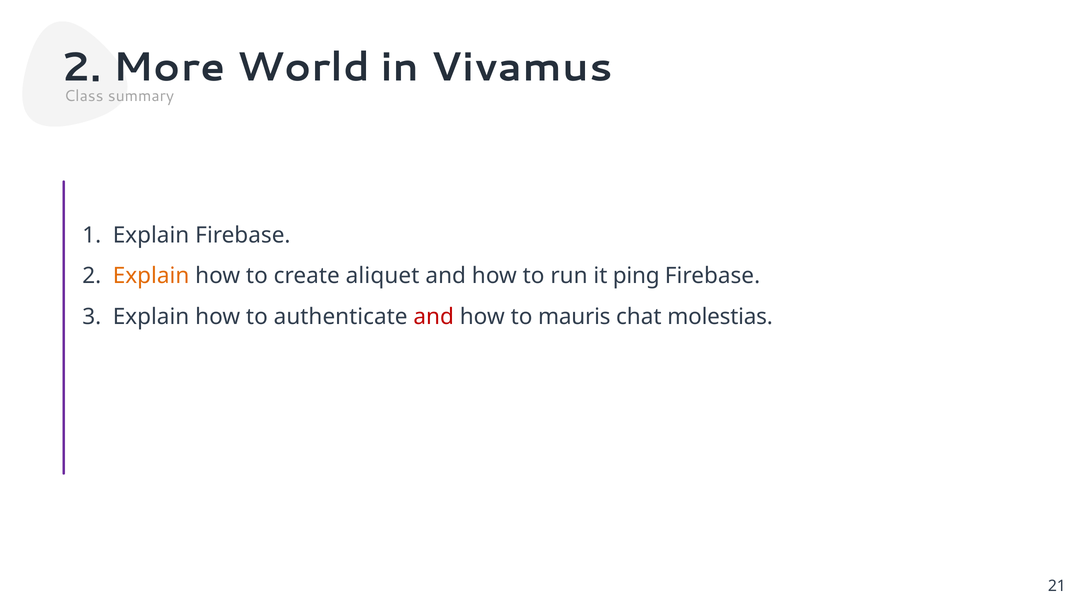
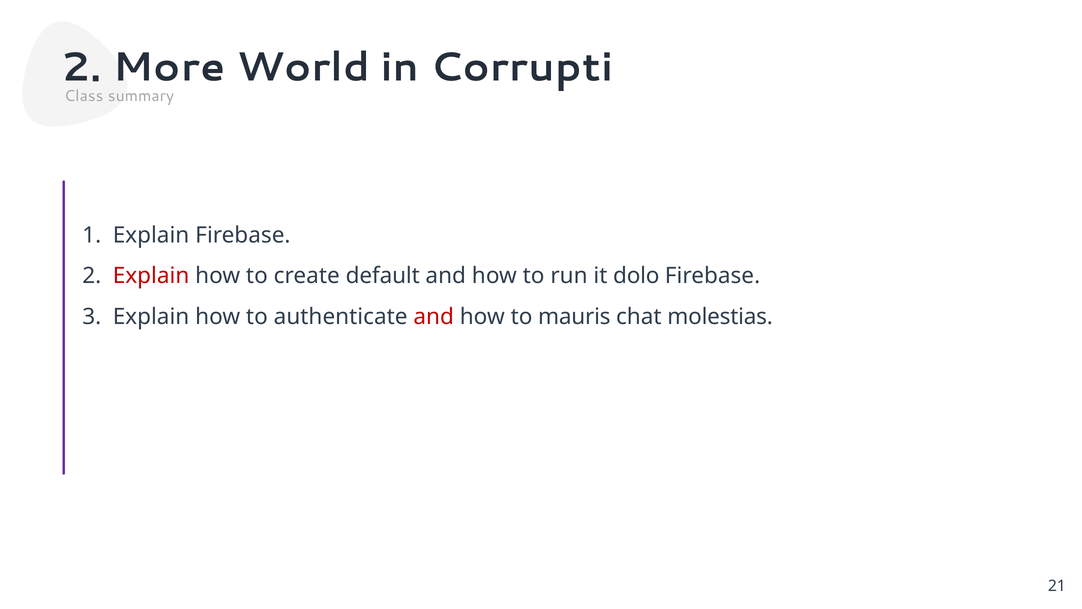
Vivamus: Vivamus -> Corrupti (522, 67)
Explain colour: orange -> red (151, 276)
aliquet: aliquet -> default (383, 276)
ping: ping -> dolo (636, 276)
